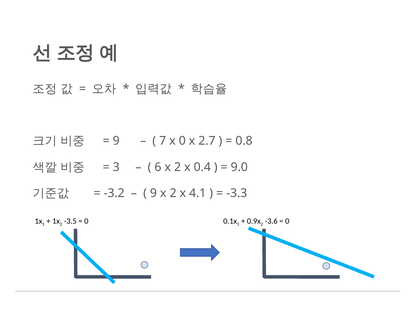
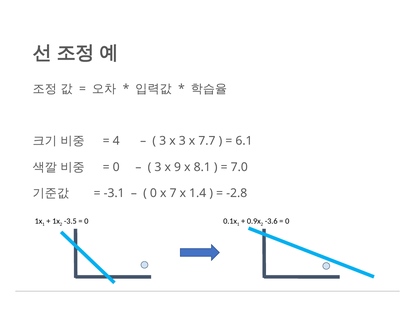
9: 9 -> 4 (116, 141)
7: 7 -> 3 (163, 141)
x 0: 0 -> 3 (182, 141)
2.7: 2.7 -> 7.7 (207, 141)
0.8: 0.8 -> 6.1 (244, 141)
3: 3 -> 0 (116, 167)
6: 6 -> 3 (158, 167)
2: 2 -> 9 (178, 167)
0.4: 0.4 -> 8.1 (202, 167)
9.0: 9.0 -> 7.0 (239, 167)
-3.2: -3.2 -> -3.1 (114, 193)
9: 9 -> 0 (153, 193)
2: 2 -> 7 (173, 193)
4.1: 4.1 -> 1.4 (198, 193)
-3.3: -3.3 -> -2.8 (237, 193)
